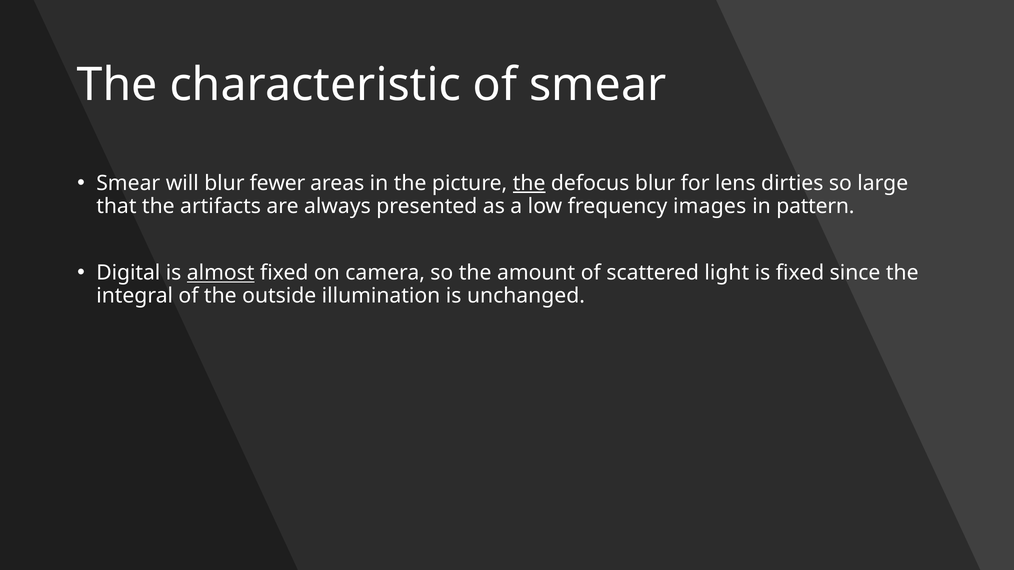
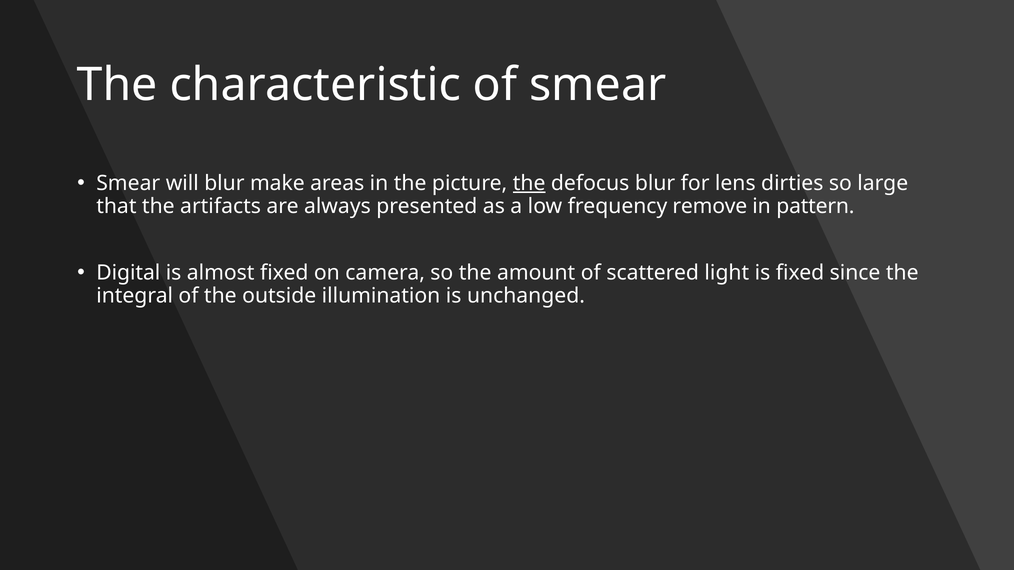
fewer: fewer -> make (277, 183)
images: images -> remove (710, 206)
almost underline: present -> none (221, 273)
